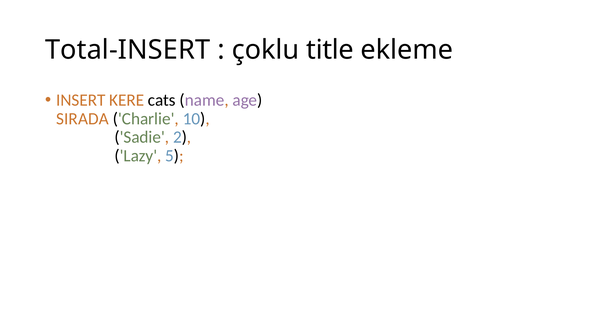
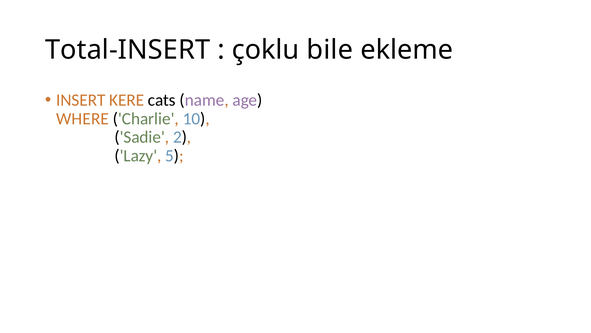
title: title -> bile (330, 50)
SIRADA: SIRADA -> WHERE (83, 118)
